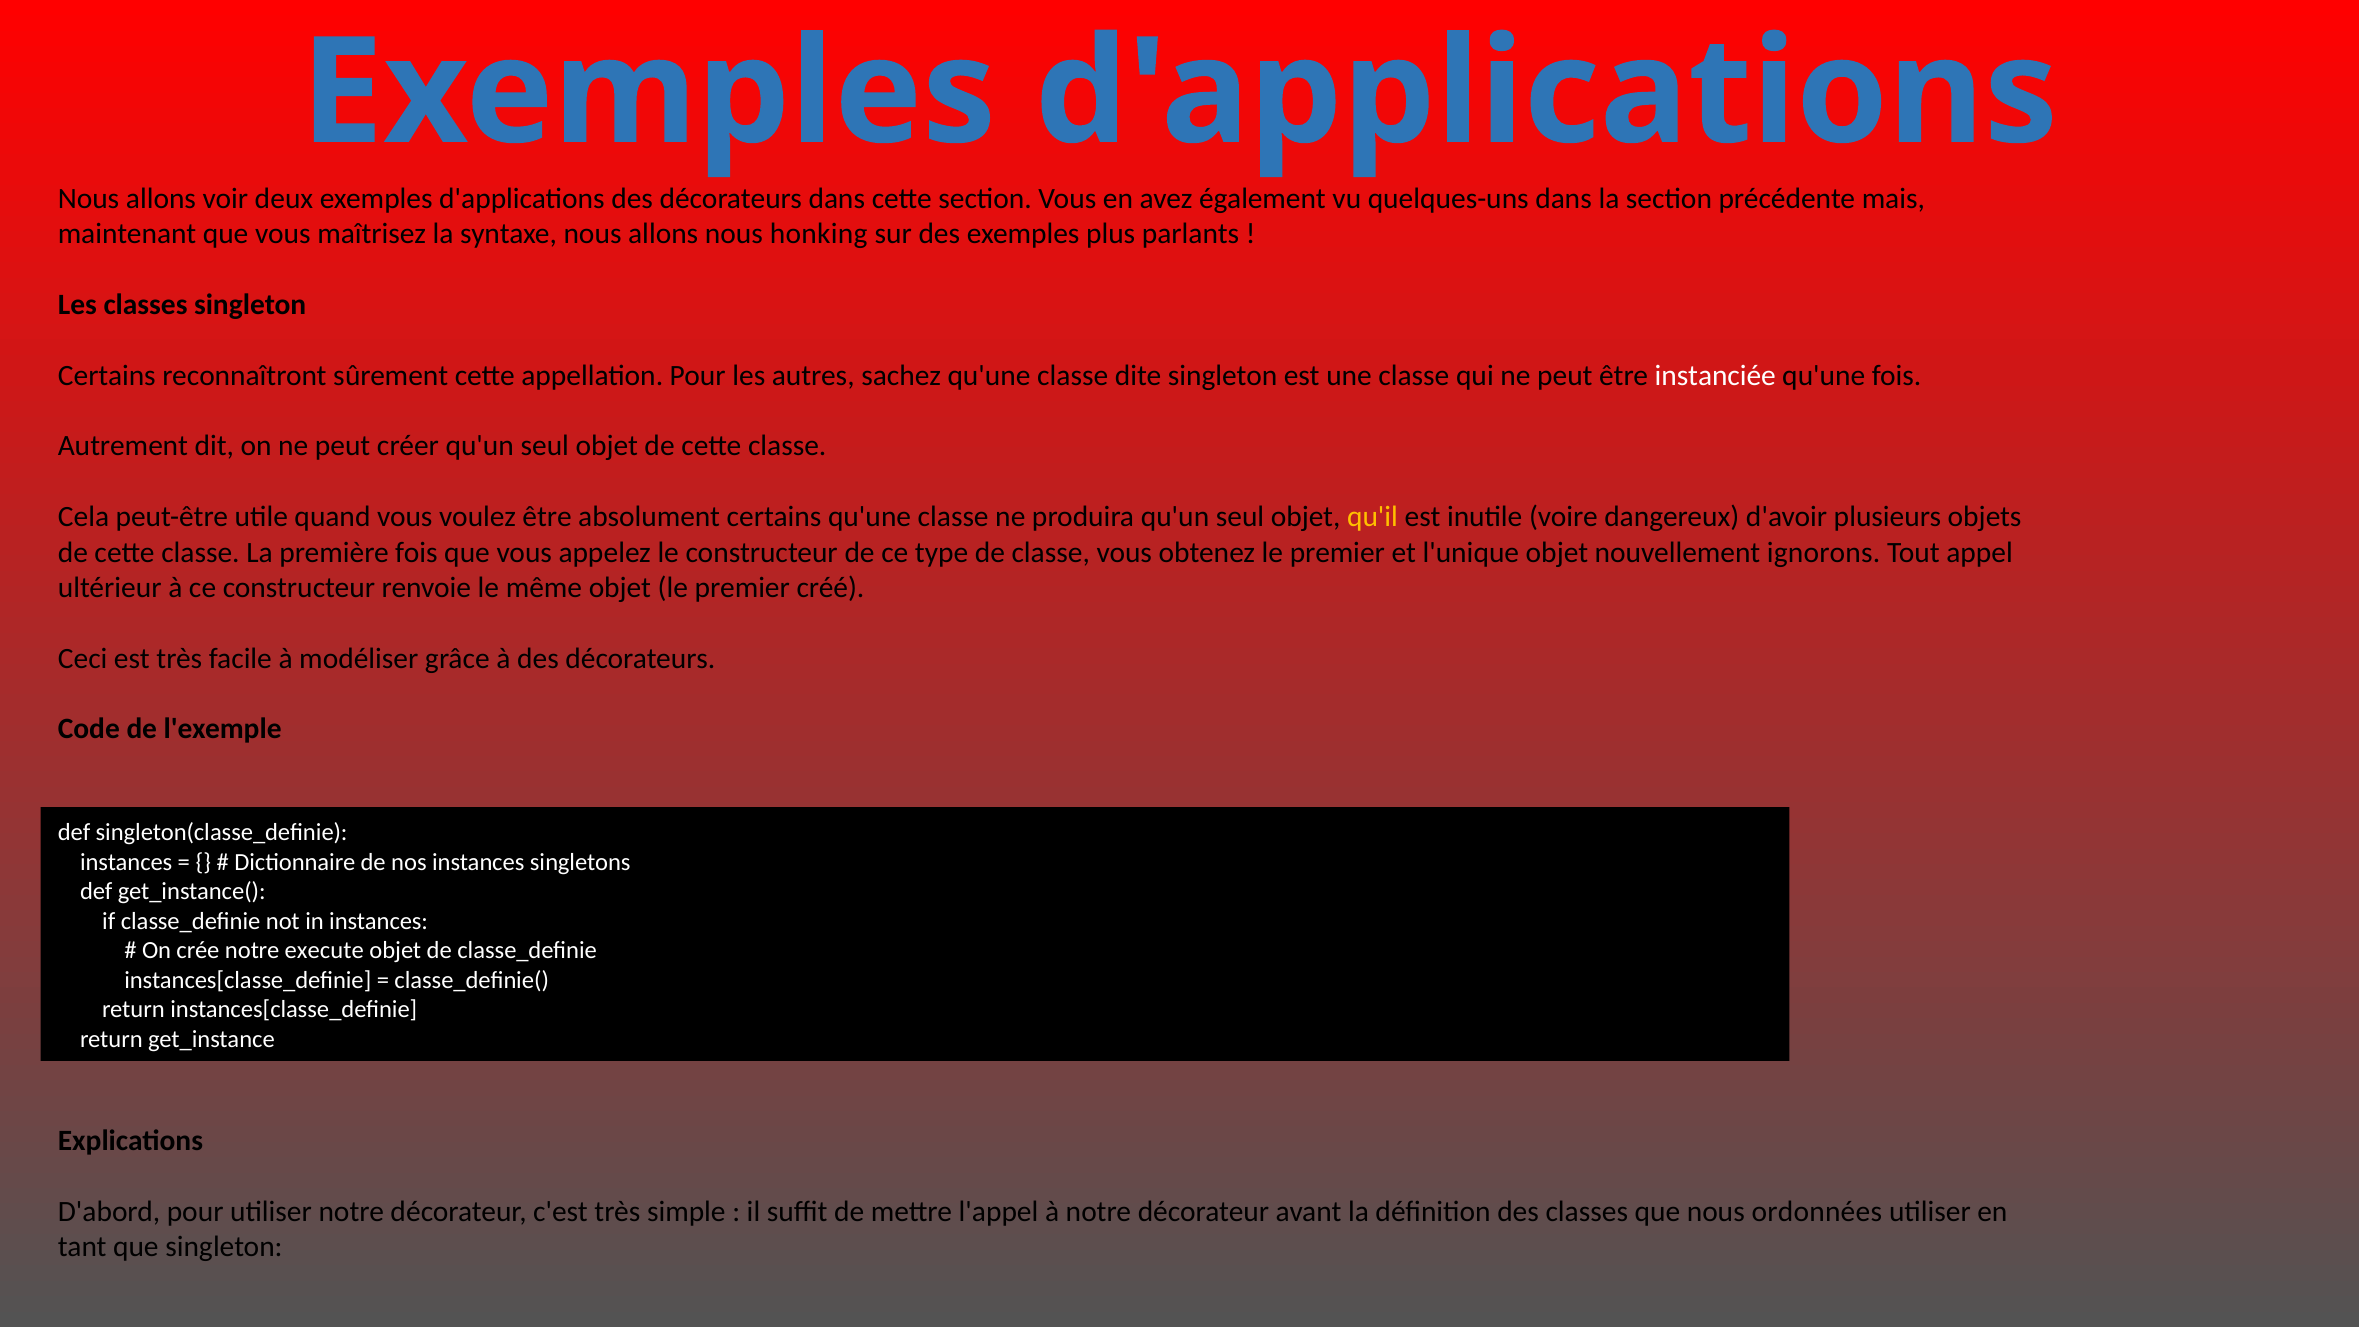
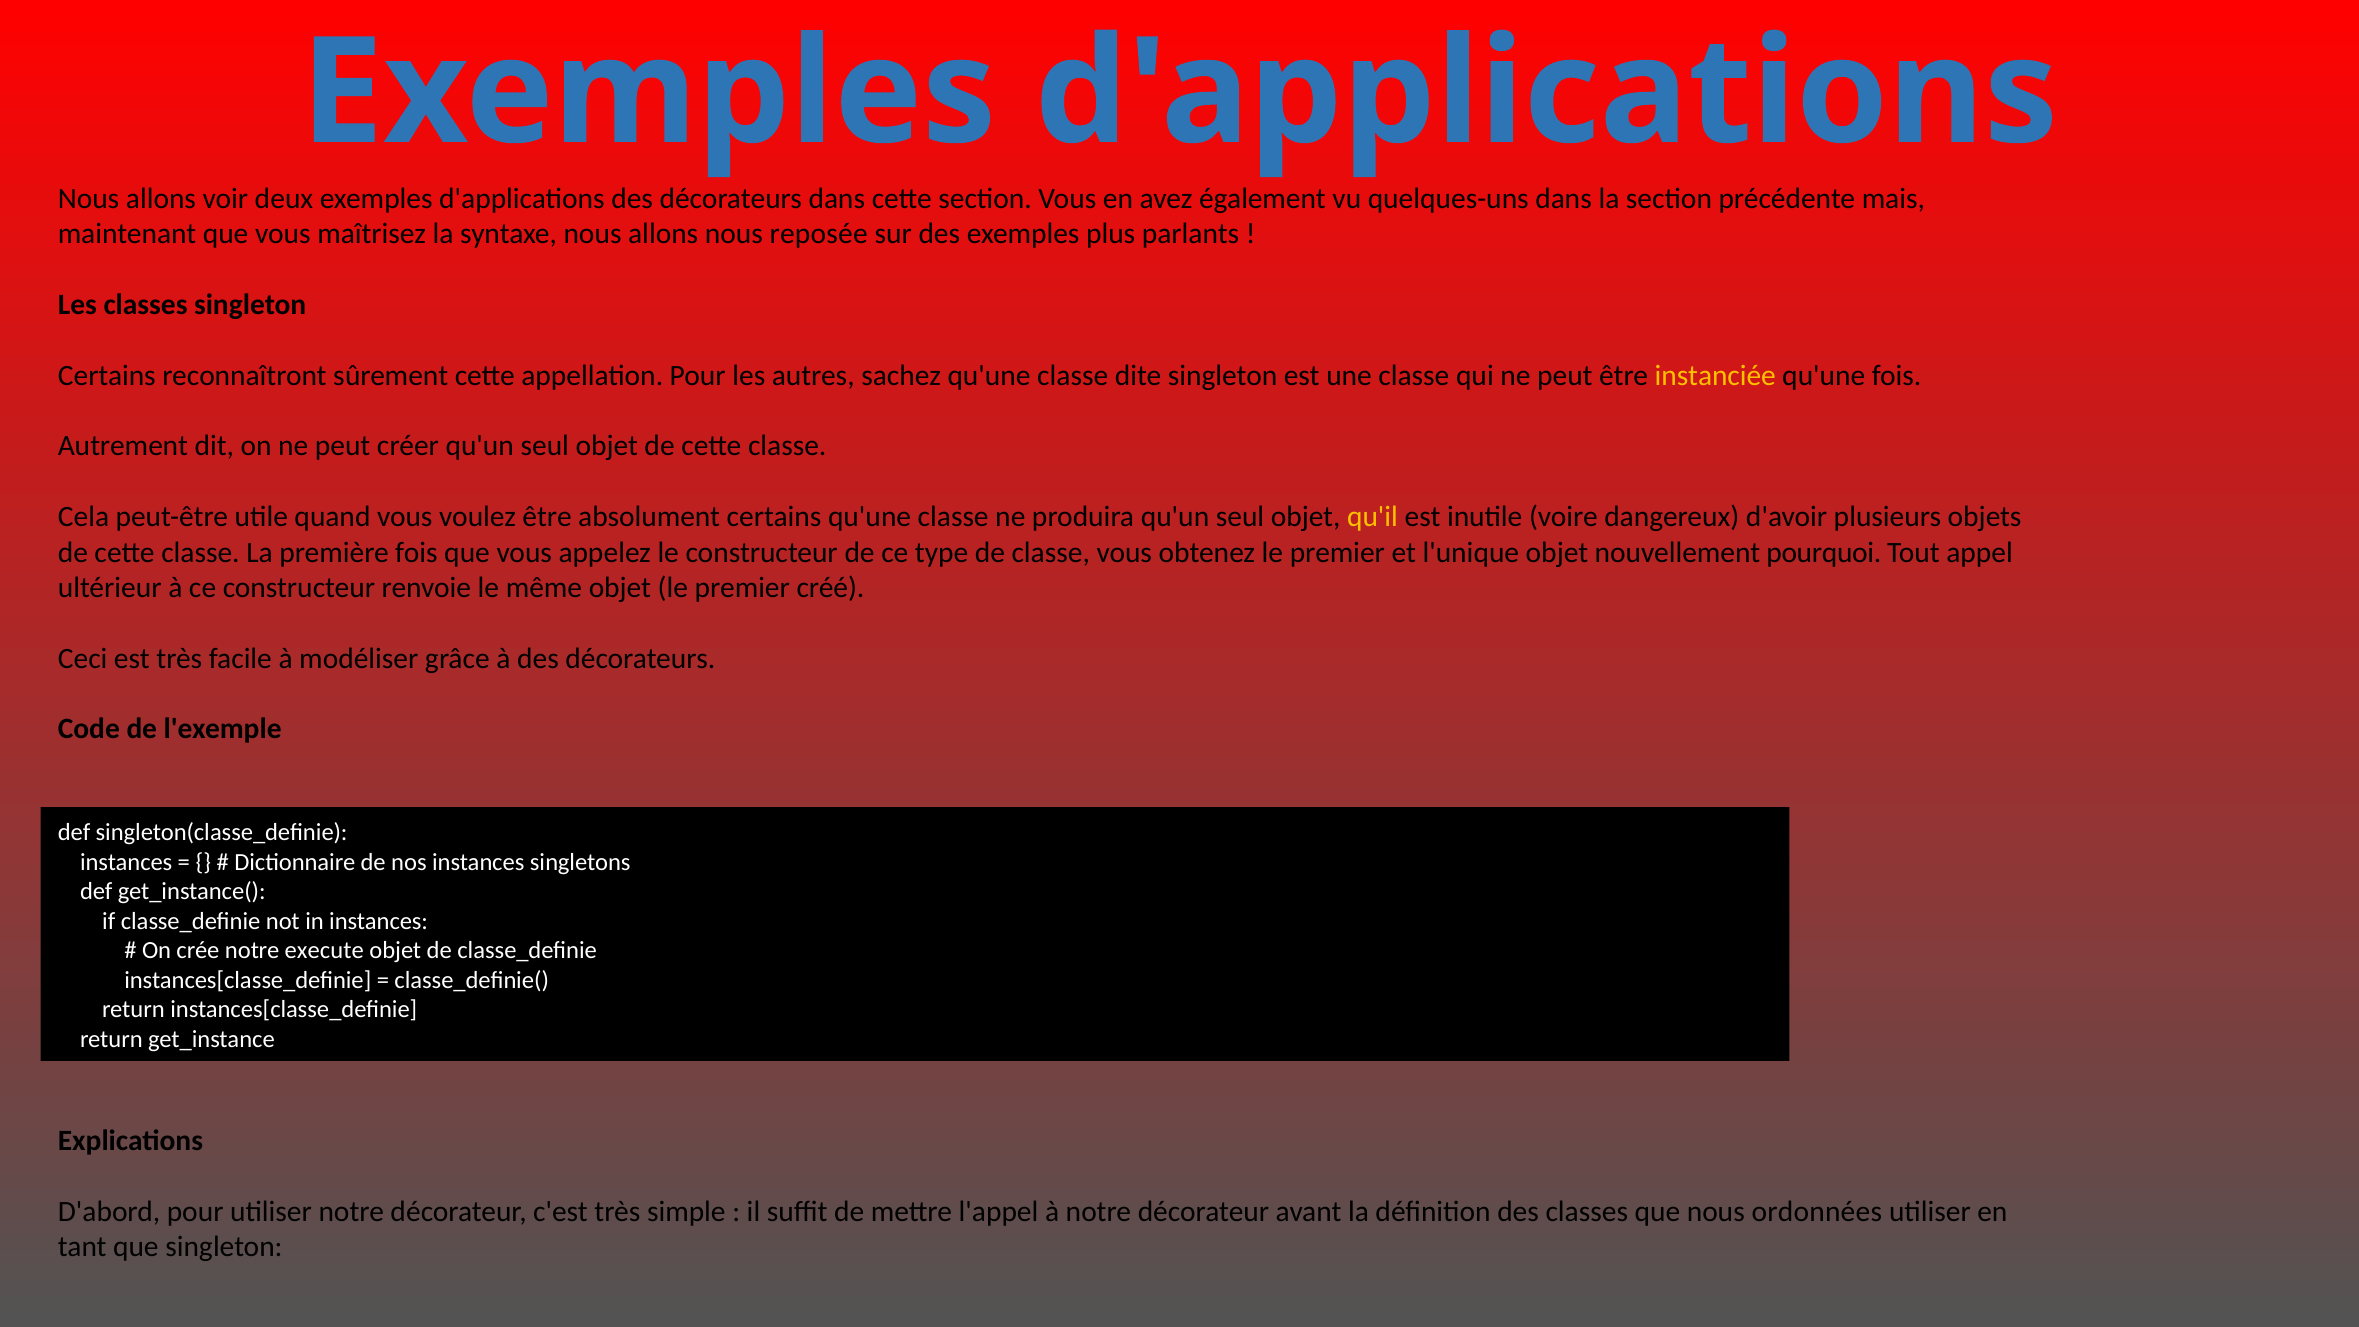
honking: honking -> reposée (819, 234)
instanciée colour: white -> yellow (1715, 375)
ignorons: ignorons -> pourquoi (1824, 552)
